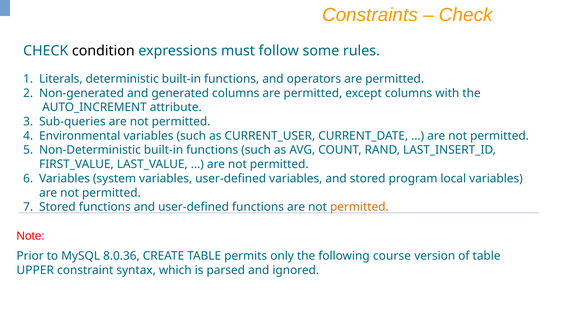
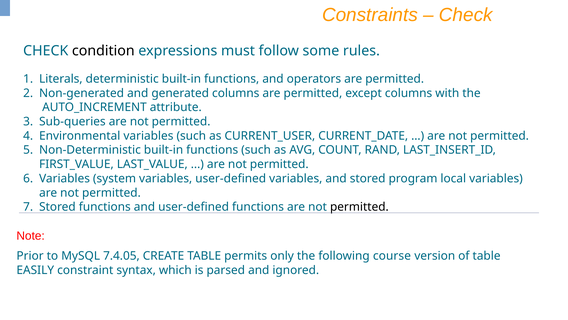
permitted colour: orange -> black (359, 207)
8.0.36: 8.0.36 -> 7.4.05 (121, 255)
UPPER: UPPER -> EASILY (35, 270)
